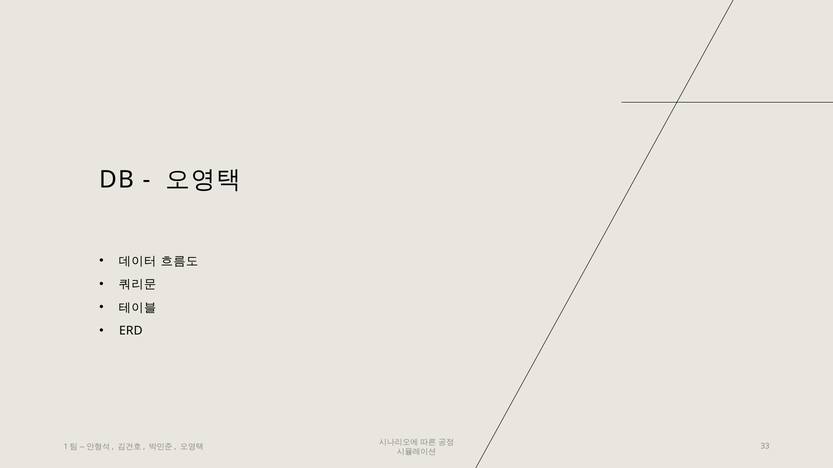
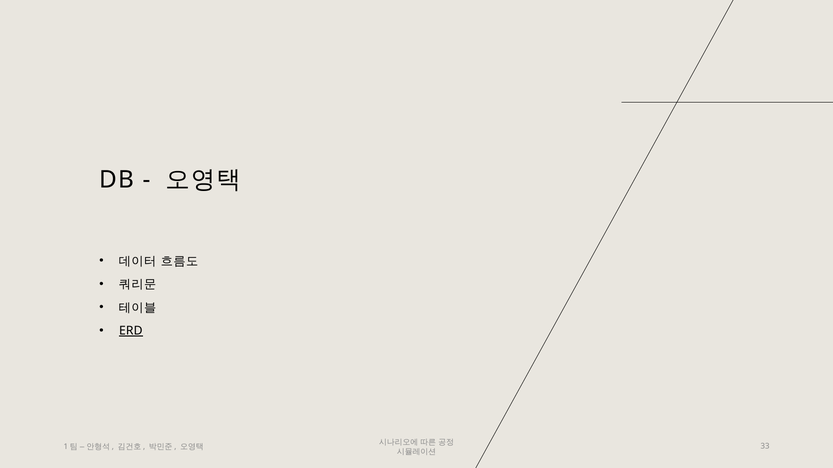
ERD underline: none -> present (131, 331)
